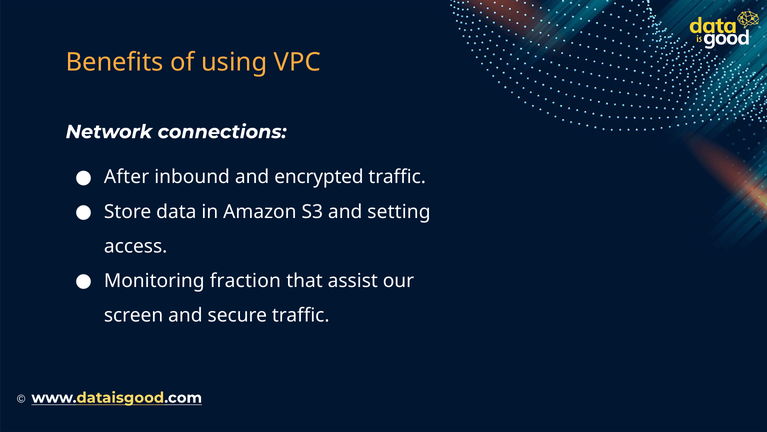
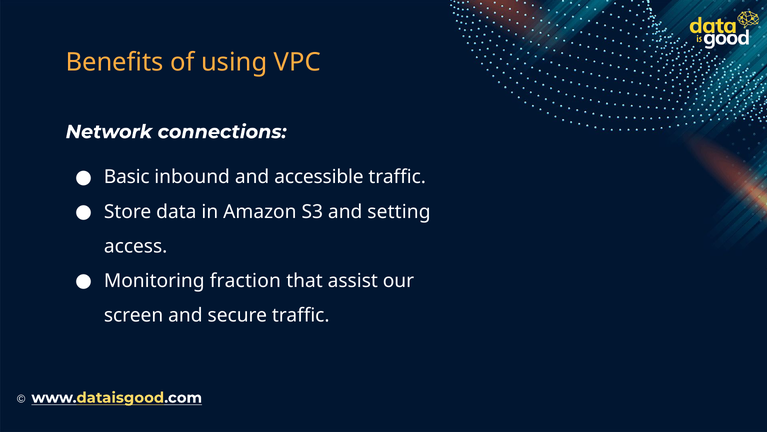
After: After -> Basic (127, 177)
encrypted: encrypted -> accessible (319, 177)
